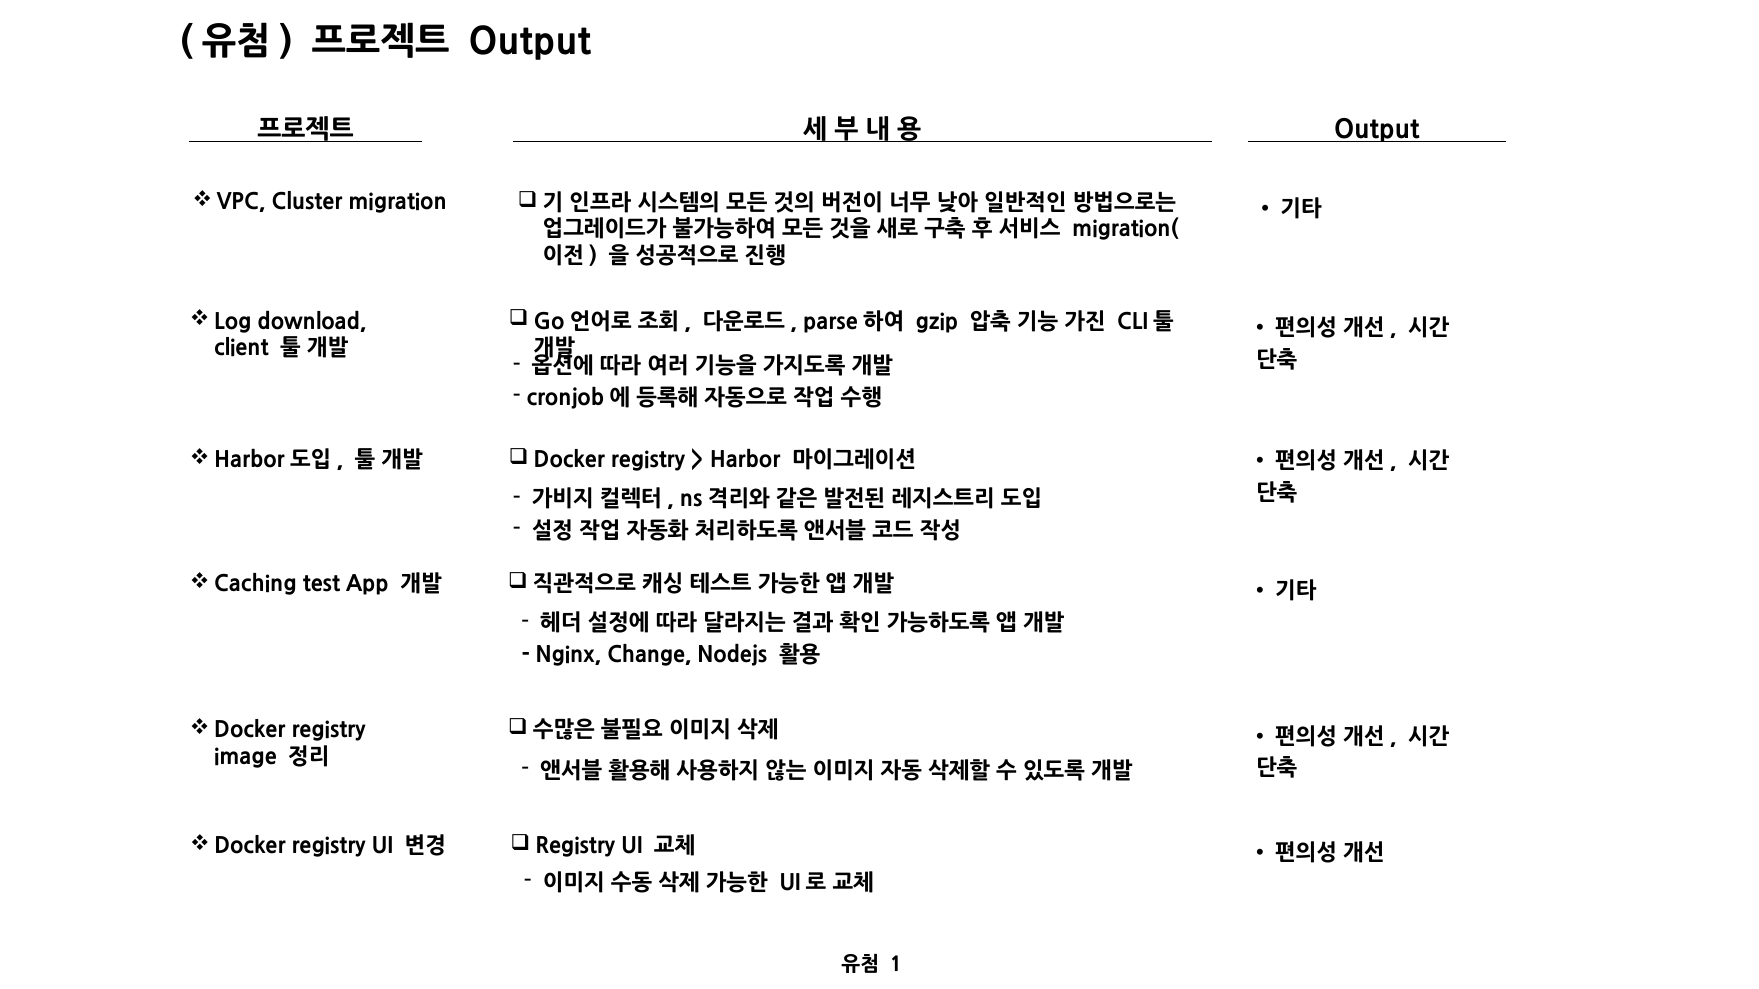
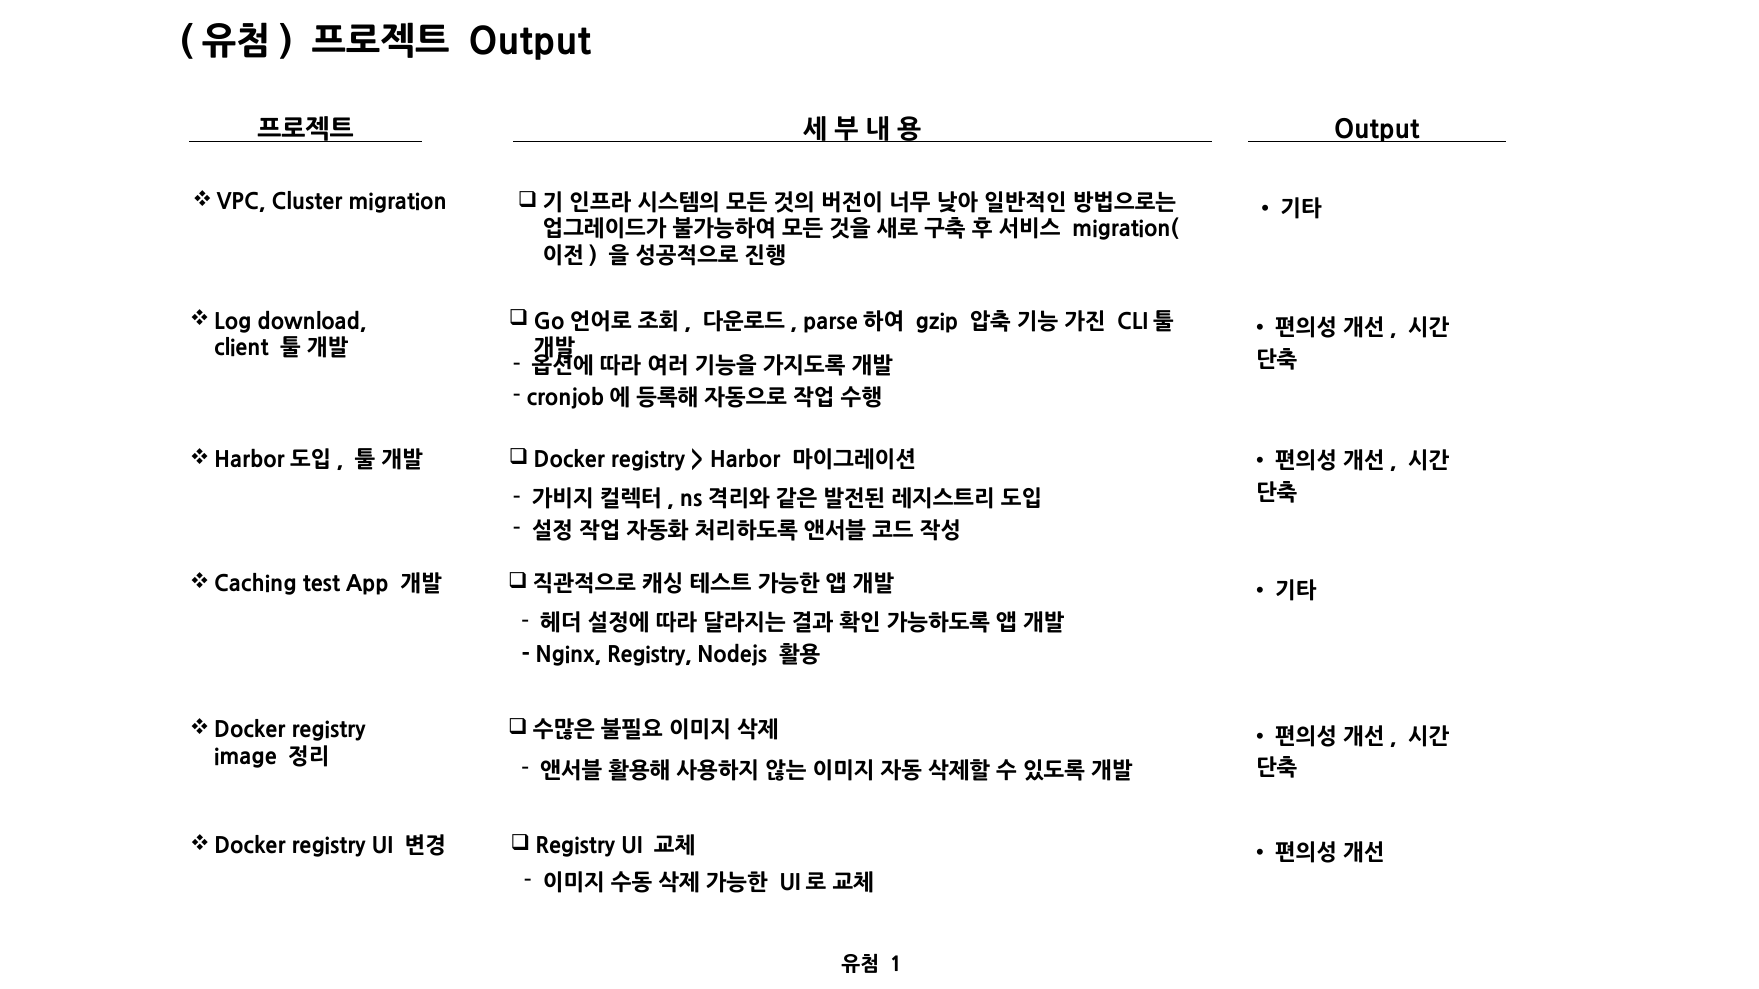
Nginx Change: Change -> Registry (649, 655)
